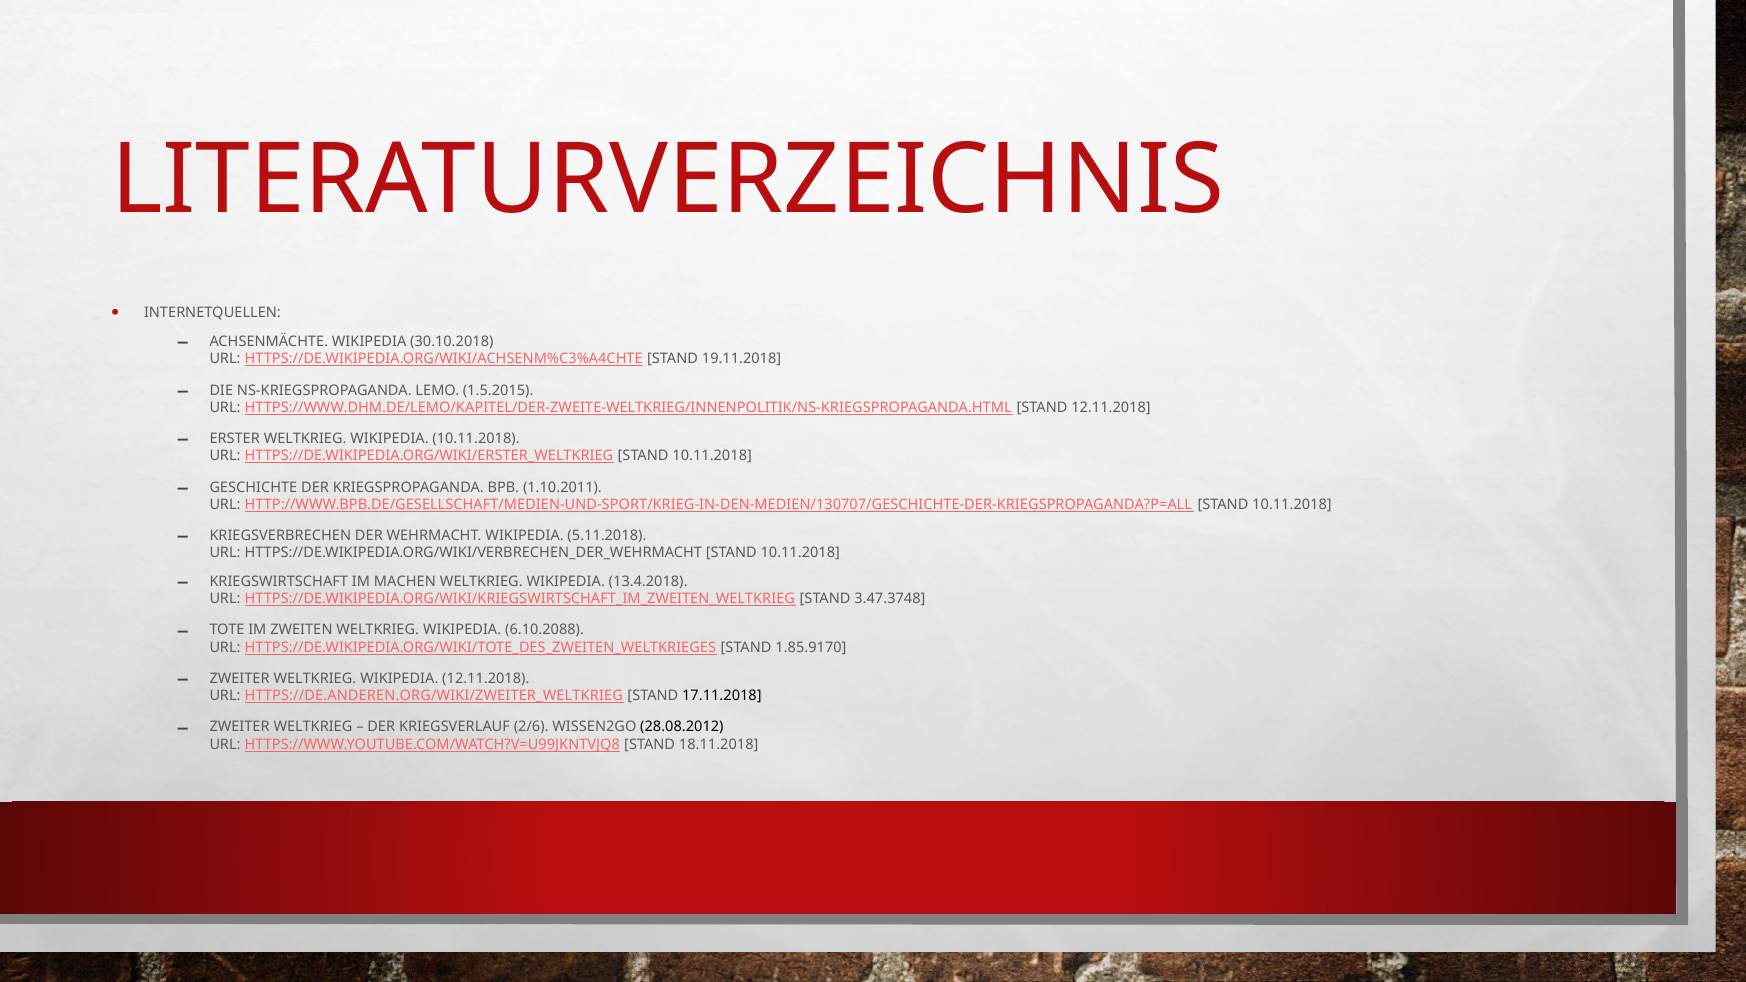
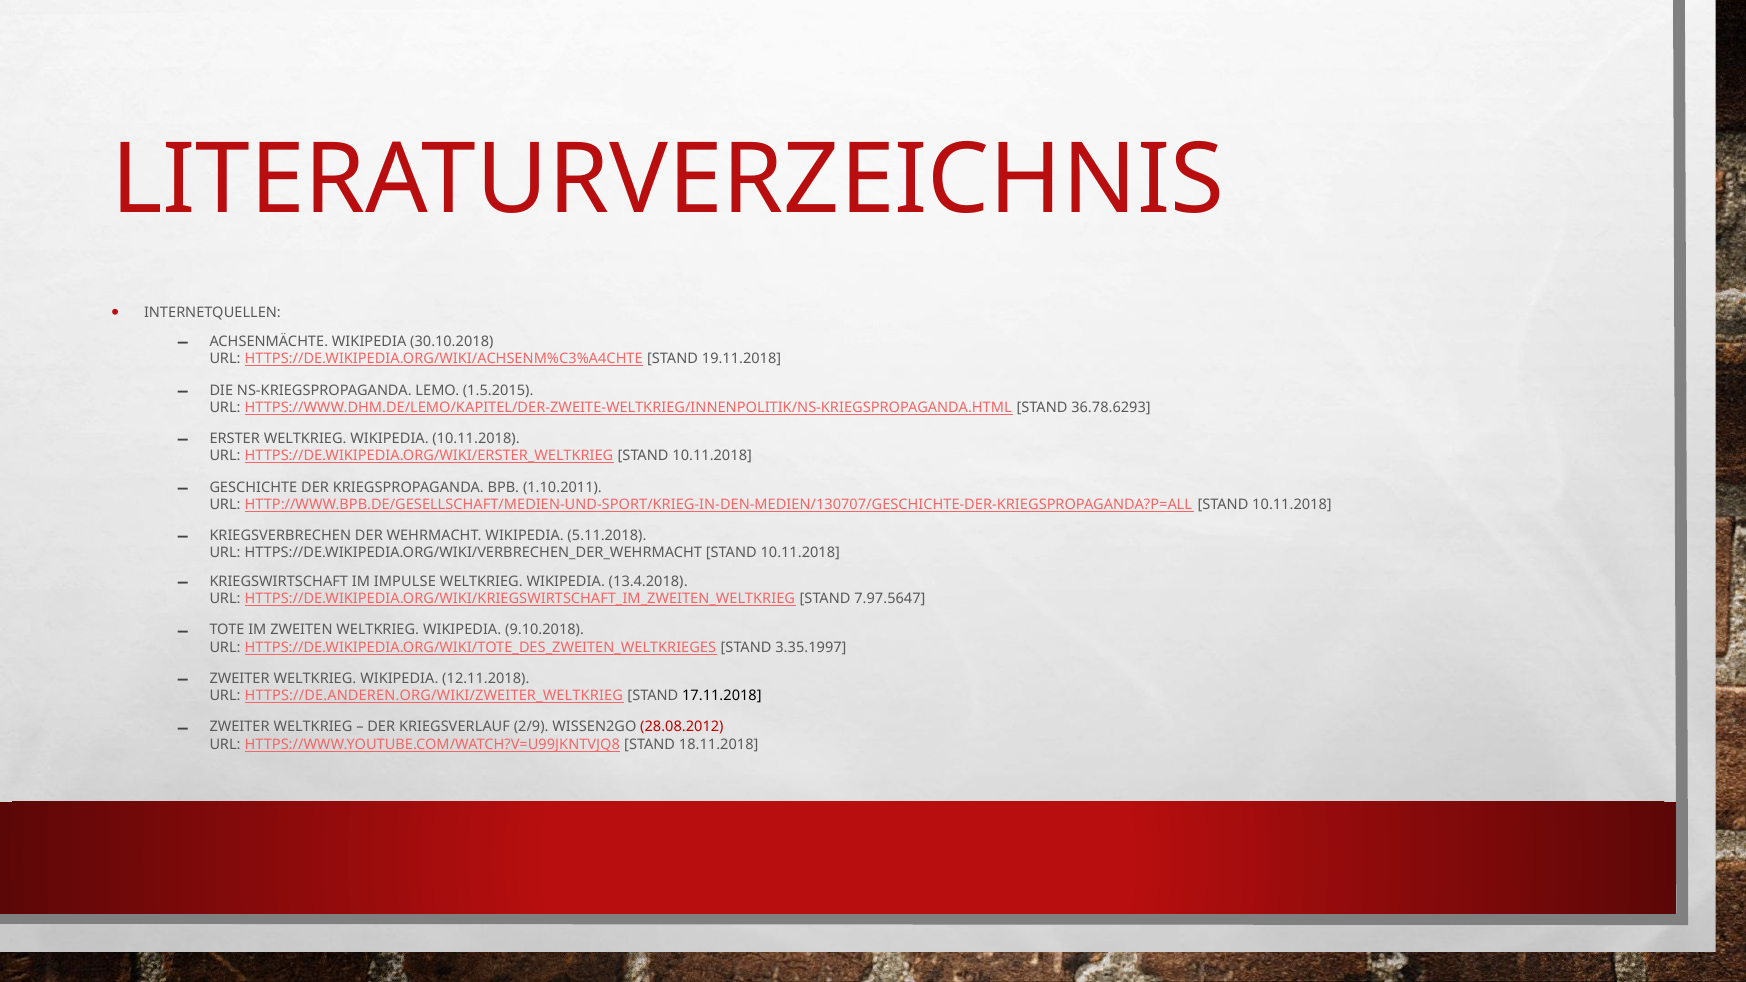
STAND 12.11.2018: 12.11.2018 -> 36.78.6293 (1111, 408)
MACHEN: MACHEN -> IMPULSE (405, 582)
3.47.3748: 3.47.3748 -> 7.97.5647 (890, 599)
6.10.2088: 6.10.2088 -> 9.10.2018 (545, 630)
1.85.9170: 1.85.9170 -> 3.35.1997 (811, 647)
2/6: 2/6 -> 2/9 (531, 727)
28.08.2012 colour: black -> red (682, 727)
